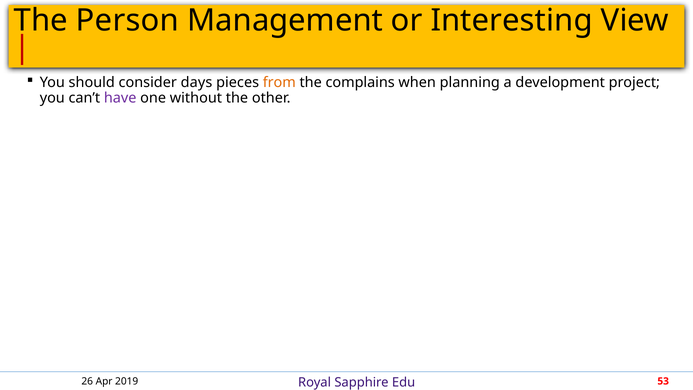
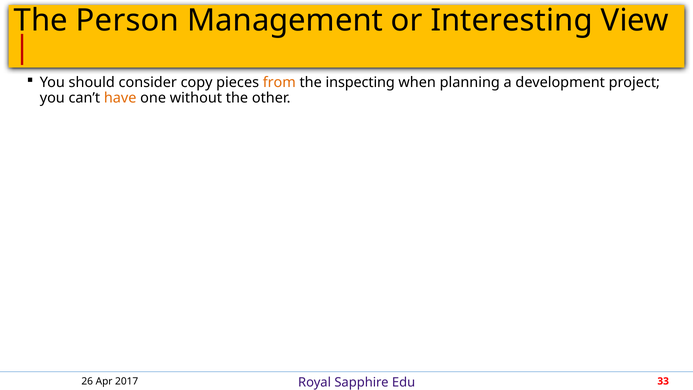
days: days -> copy (197, 82)
complains: complains -> inspecting (360, 82)
have colour: purple -> orange (120, 98)
2019: 2019 -> 2017 (127, 381)
53: 53 -> 33 (663, 381)
